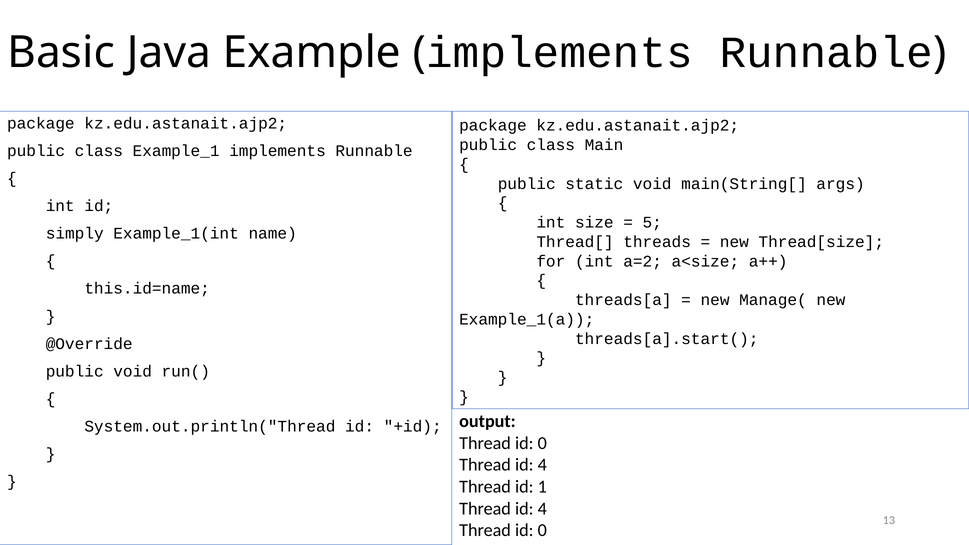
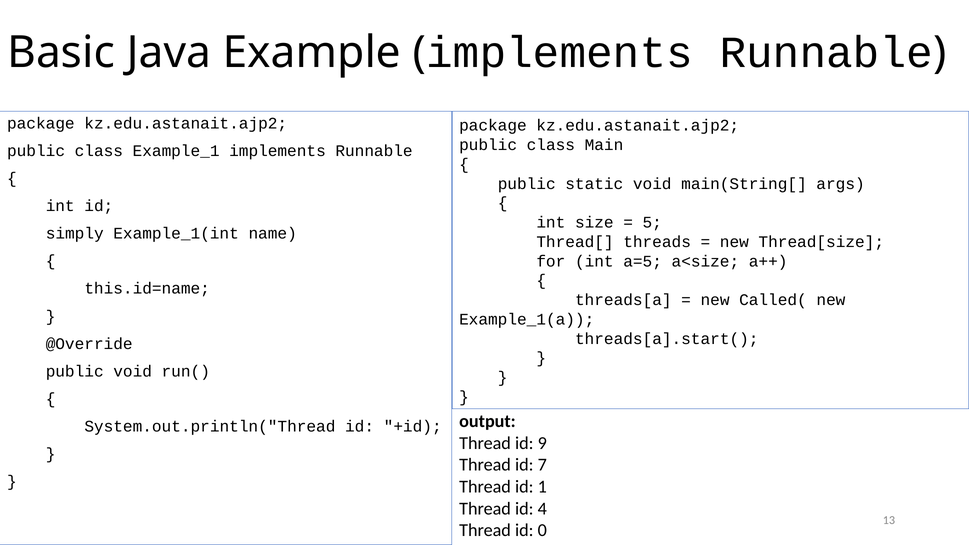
a=2: a=2 -> a=5 (643, 261)
Manage(: Manage( -> Called( (773, 300)
0: 0 -> 9 (542, 443)
4: 4 -> 7 (542, 465)
